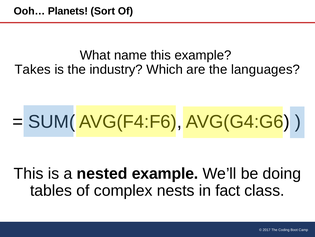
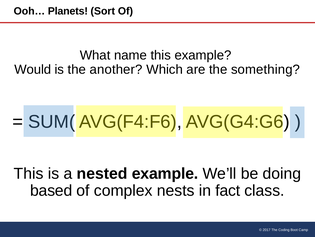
Takes: Takes -> Would (33, 69)
industry: industry -> another (116, 69)
languages: languages -> something (266, 69)
tables: tables -> based (51, 190)
